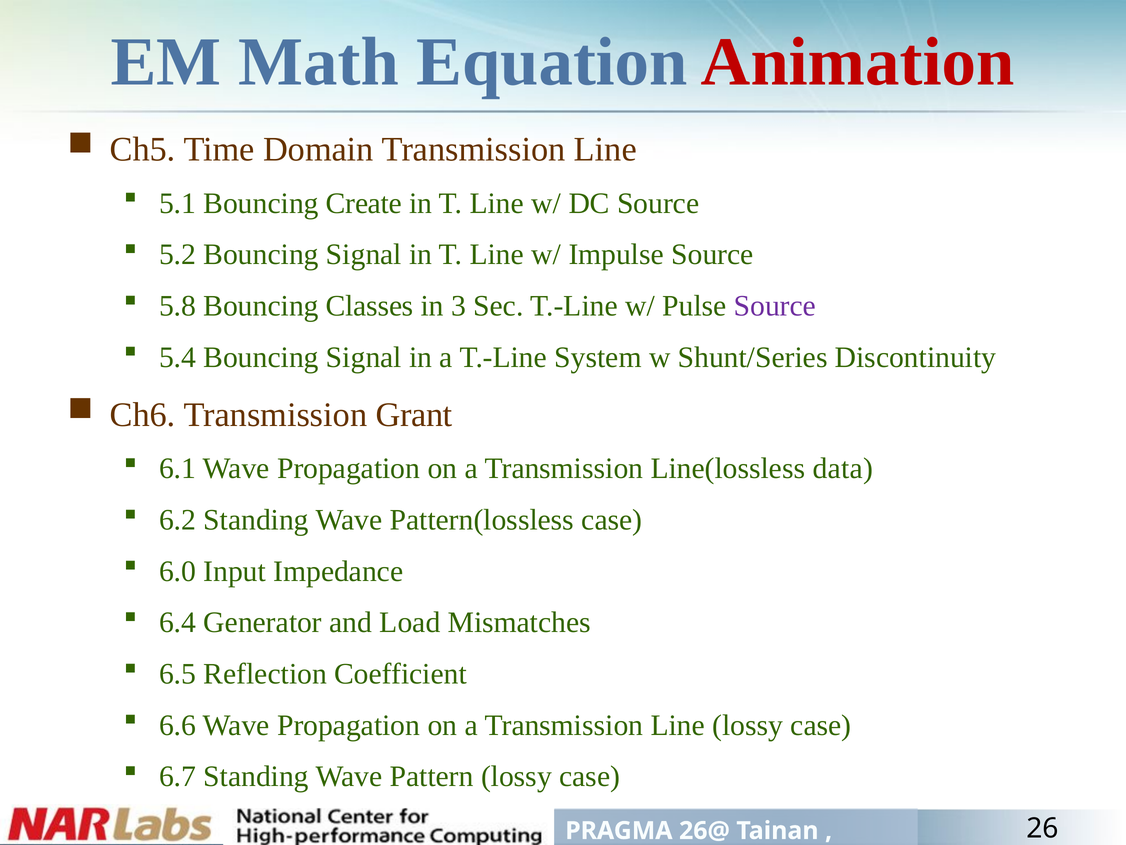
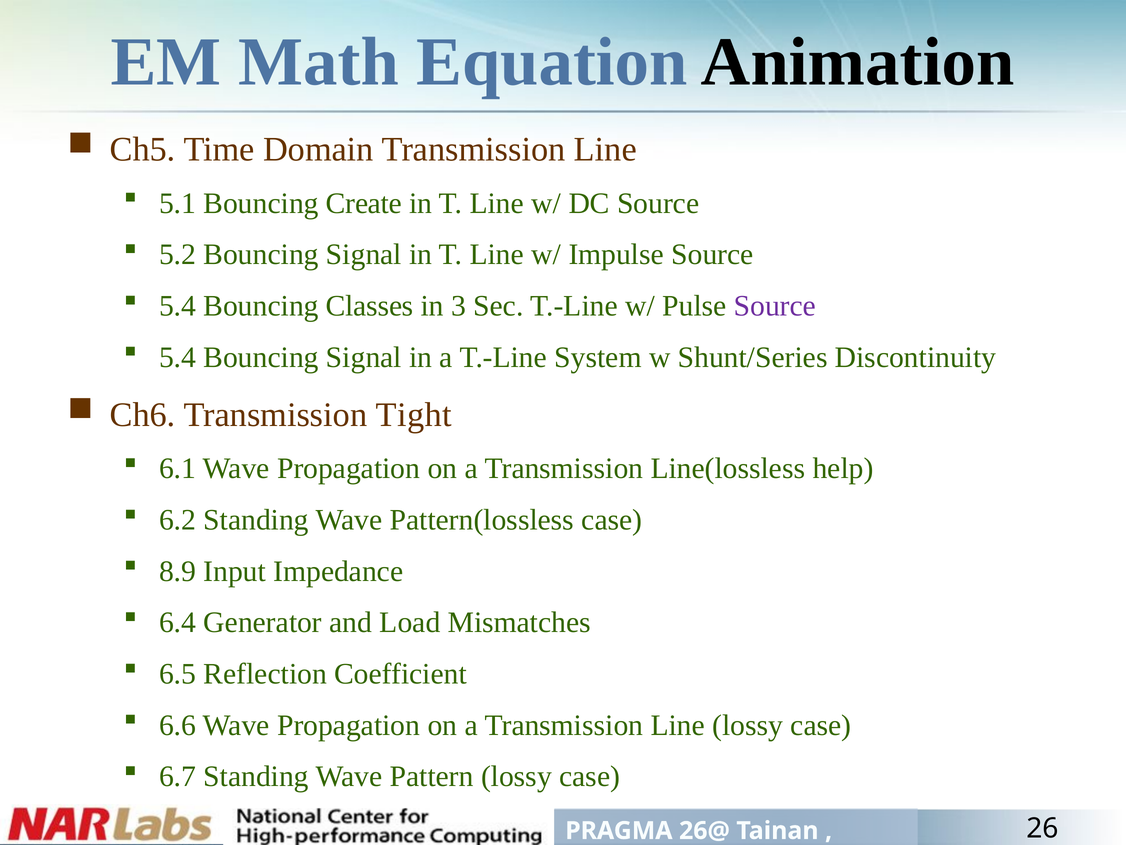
Animation colour: red -> black (858, 62)
5.8: 5.8 -> 5.4 (178, 306)
Grant: Grant -> Tight (414, 415)
data: data -> help (843, 468)
6.0: 6.0 -> 8.9 (178, 571)
